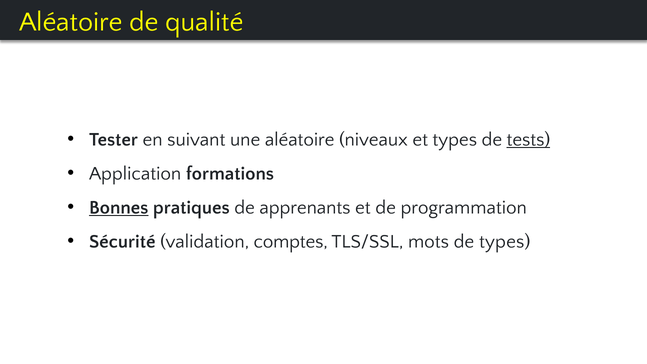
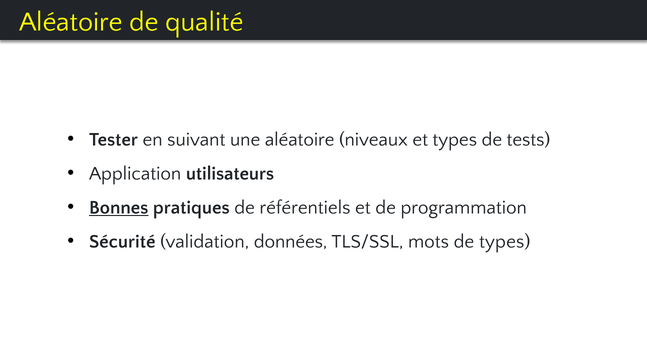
tests underline: present -> none (528, 139)
formations: formations -> utilisateurs (230, 173)
apprenants: apprenants -> référentiels (305, 207)
comptes: comptes -> données (291, 241)
